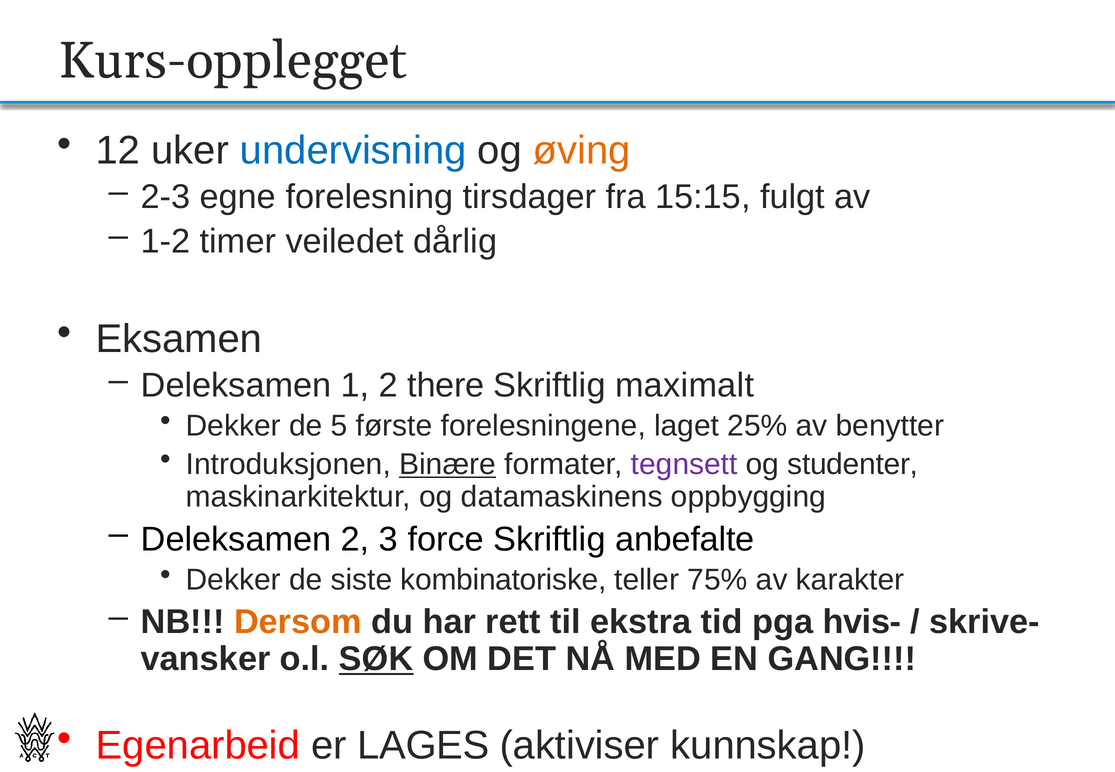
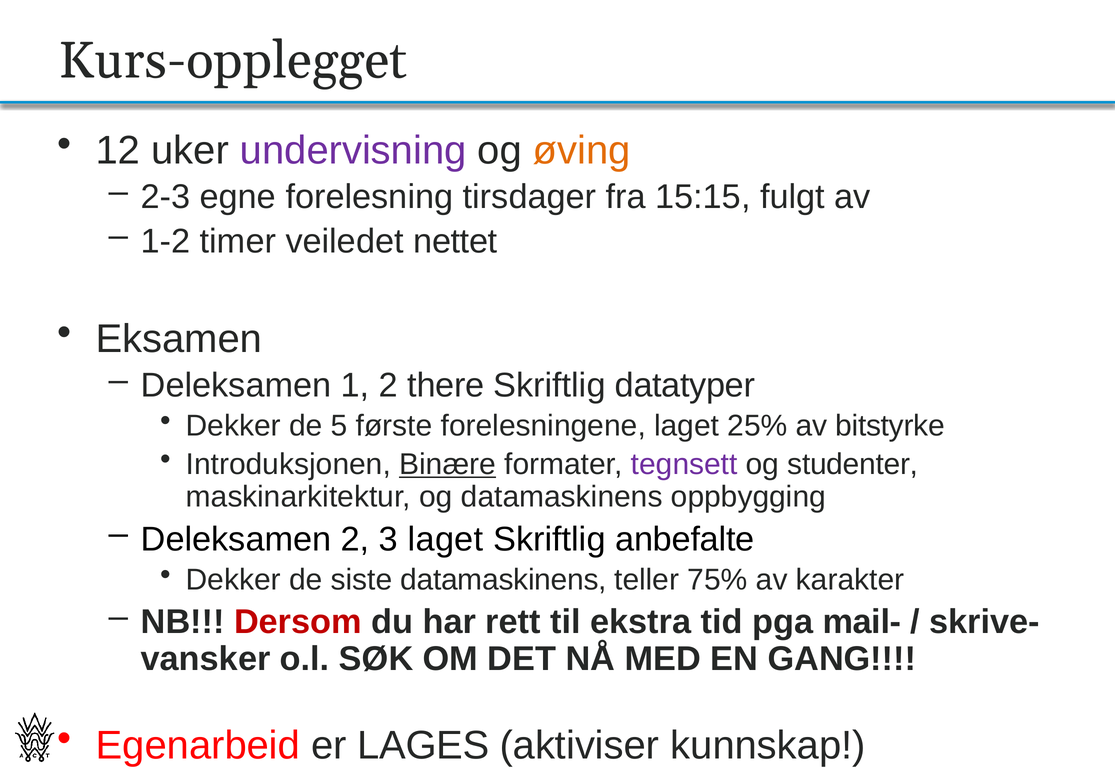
undervisning colour: blue -> purple (353, 150)
dårlig: dårlig -> nettet (455, 241)
maximalt: maximalt -> datatyper (685, 385)
benytter: benytter -> bitstyrke (890, 426)
3 force: force -> laget (446, 539)
siste kombinatoriske: kombinatoriske -> datamaskinens (503, 580)
Dersom colour: orange -> red (298, 622)
hvis-: hvis- -> mail- (862, 622)
SØK underline: present -> none (376, 659)
